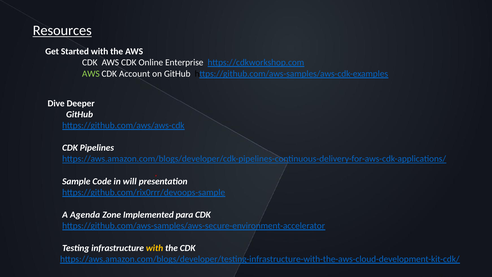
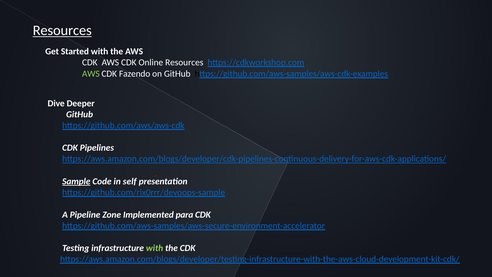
Online Enterprise: Enterprise -> Resources (184, 62)
Account: Account -> Fazendo (135, 74)
Sample underline: none -> present (76, 181)
will: will -> self (130, 181)
Agenda: Agenda -> Pipeline (85, 215)
with colour: yellow -> light green (155, 248)
